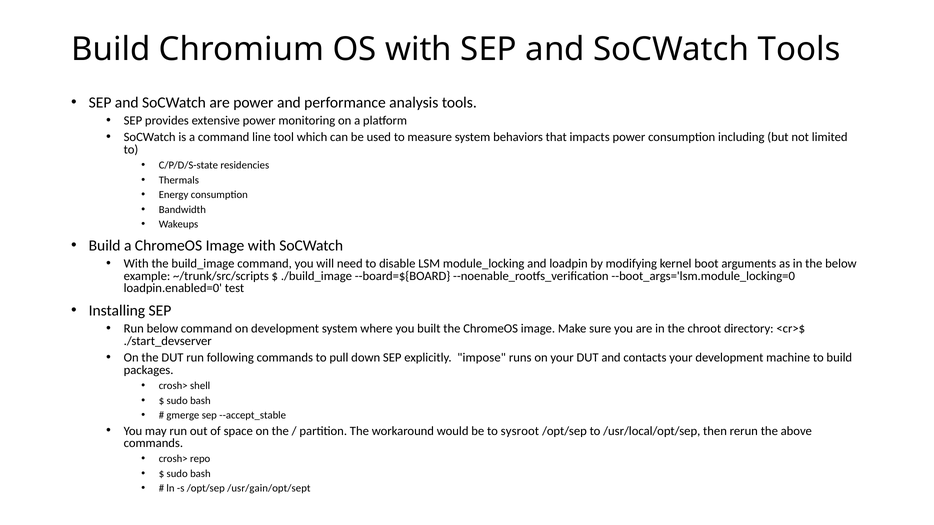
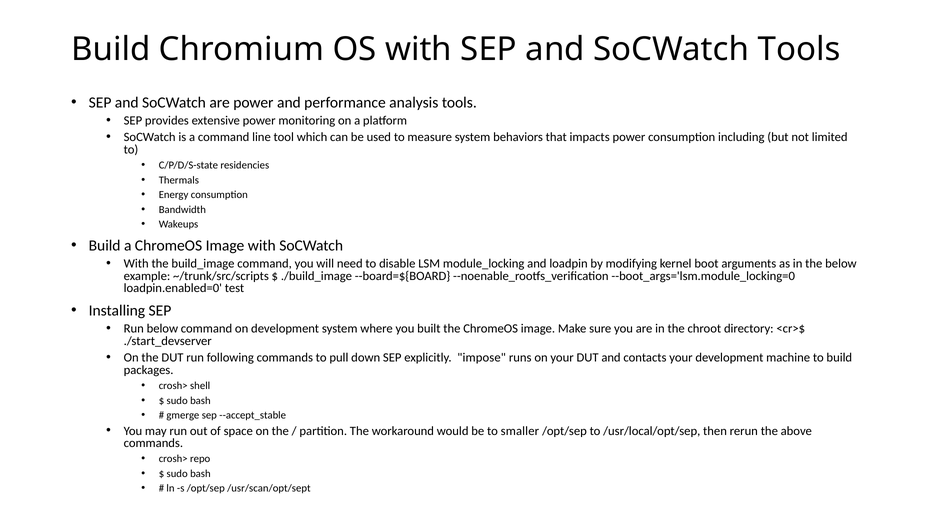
sysroot: sysroot -> smaller (520, 431)
/usr/gain/opt/sept: /usr/gain/opt/sept -> /usr/scan/opt/sept (269, 489)
